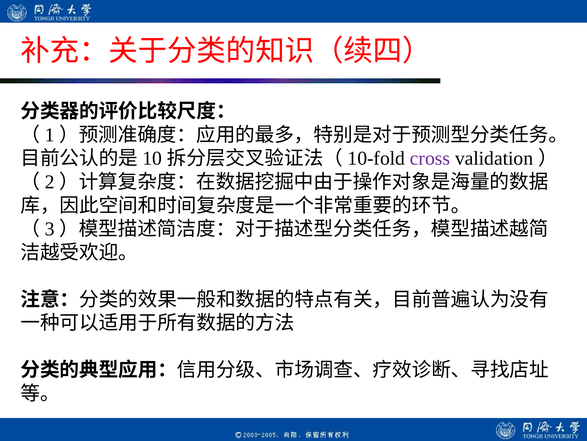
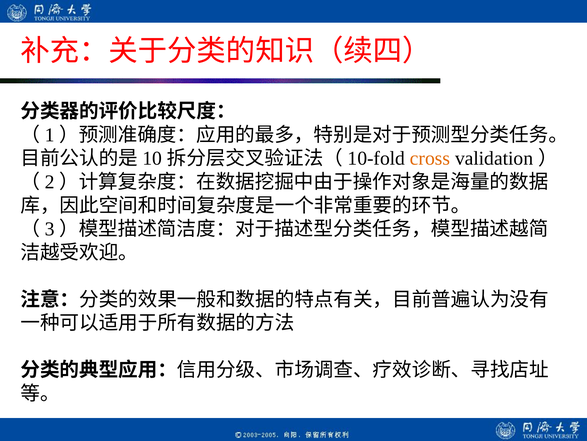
cross colour: purple -> orange (430, 158)
